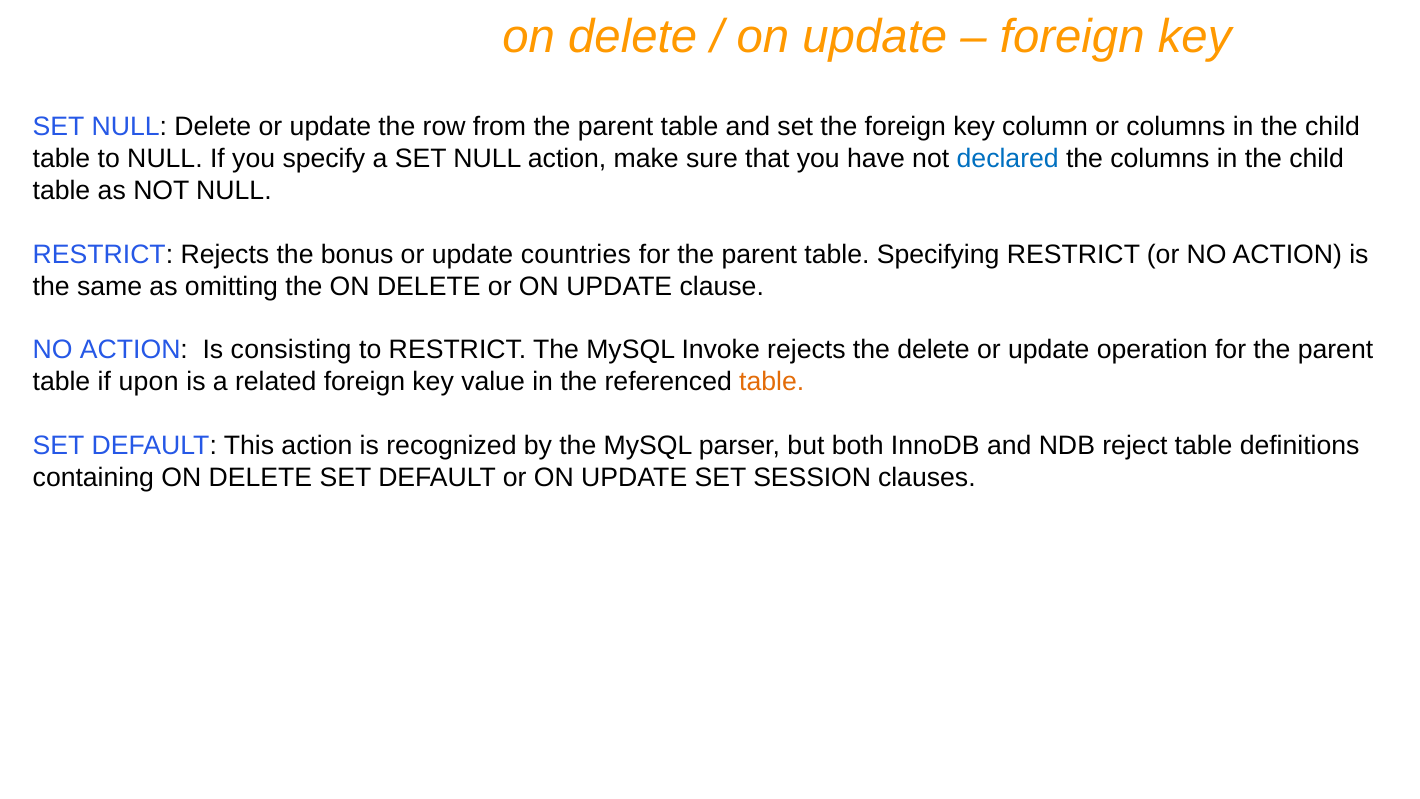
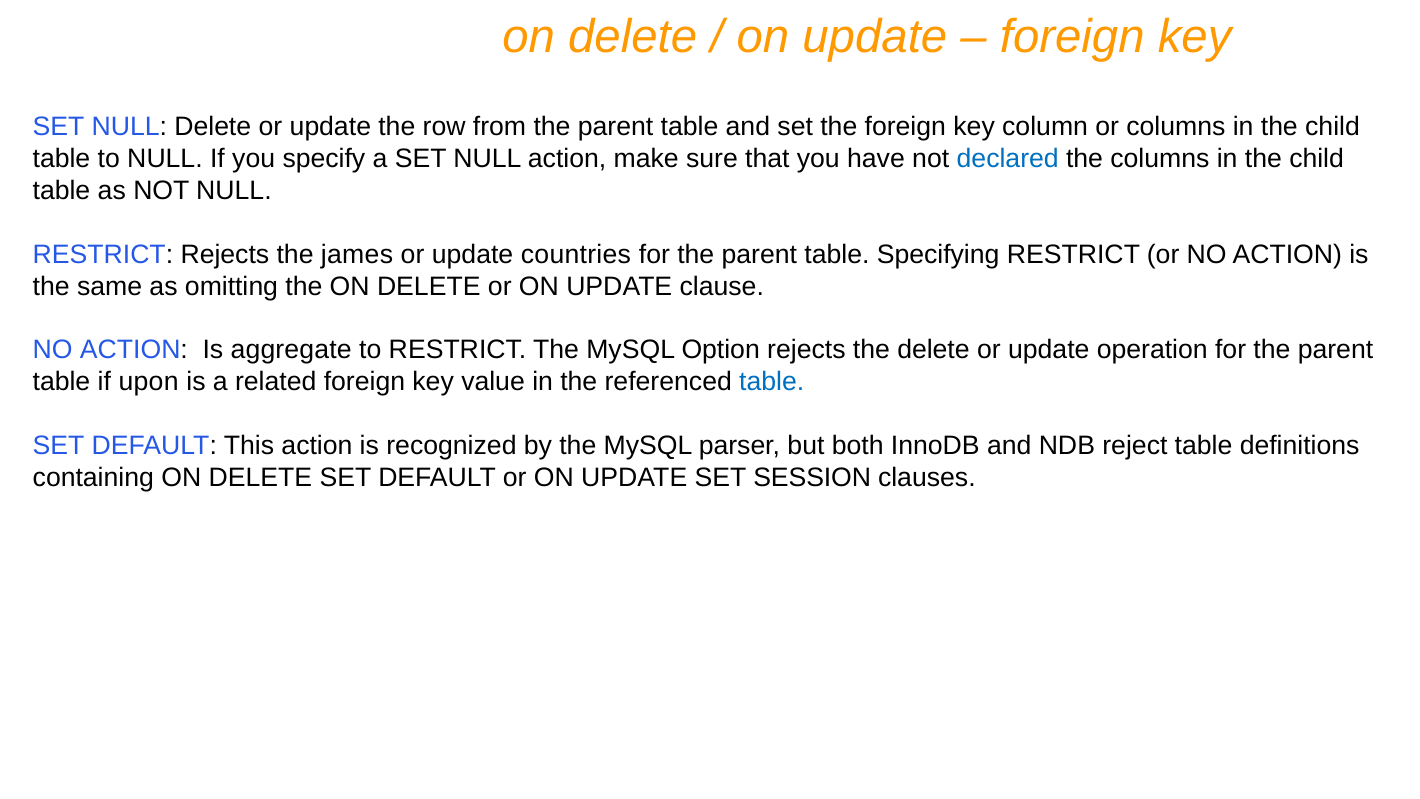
bonus: bonus -> james (357, 254)
consisting: consisting -> aggregate (291, 350)
Invoke: Invoke -> Option (721, 350)
table colour: orange -> blue (772, 382)
